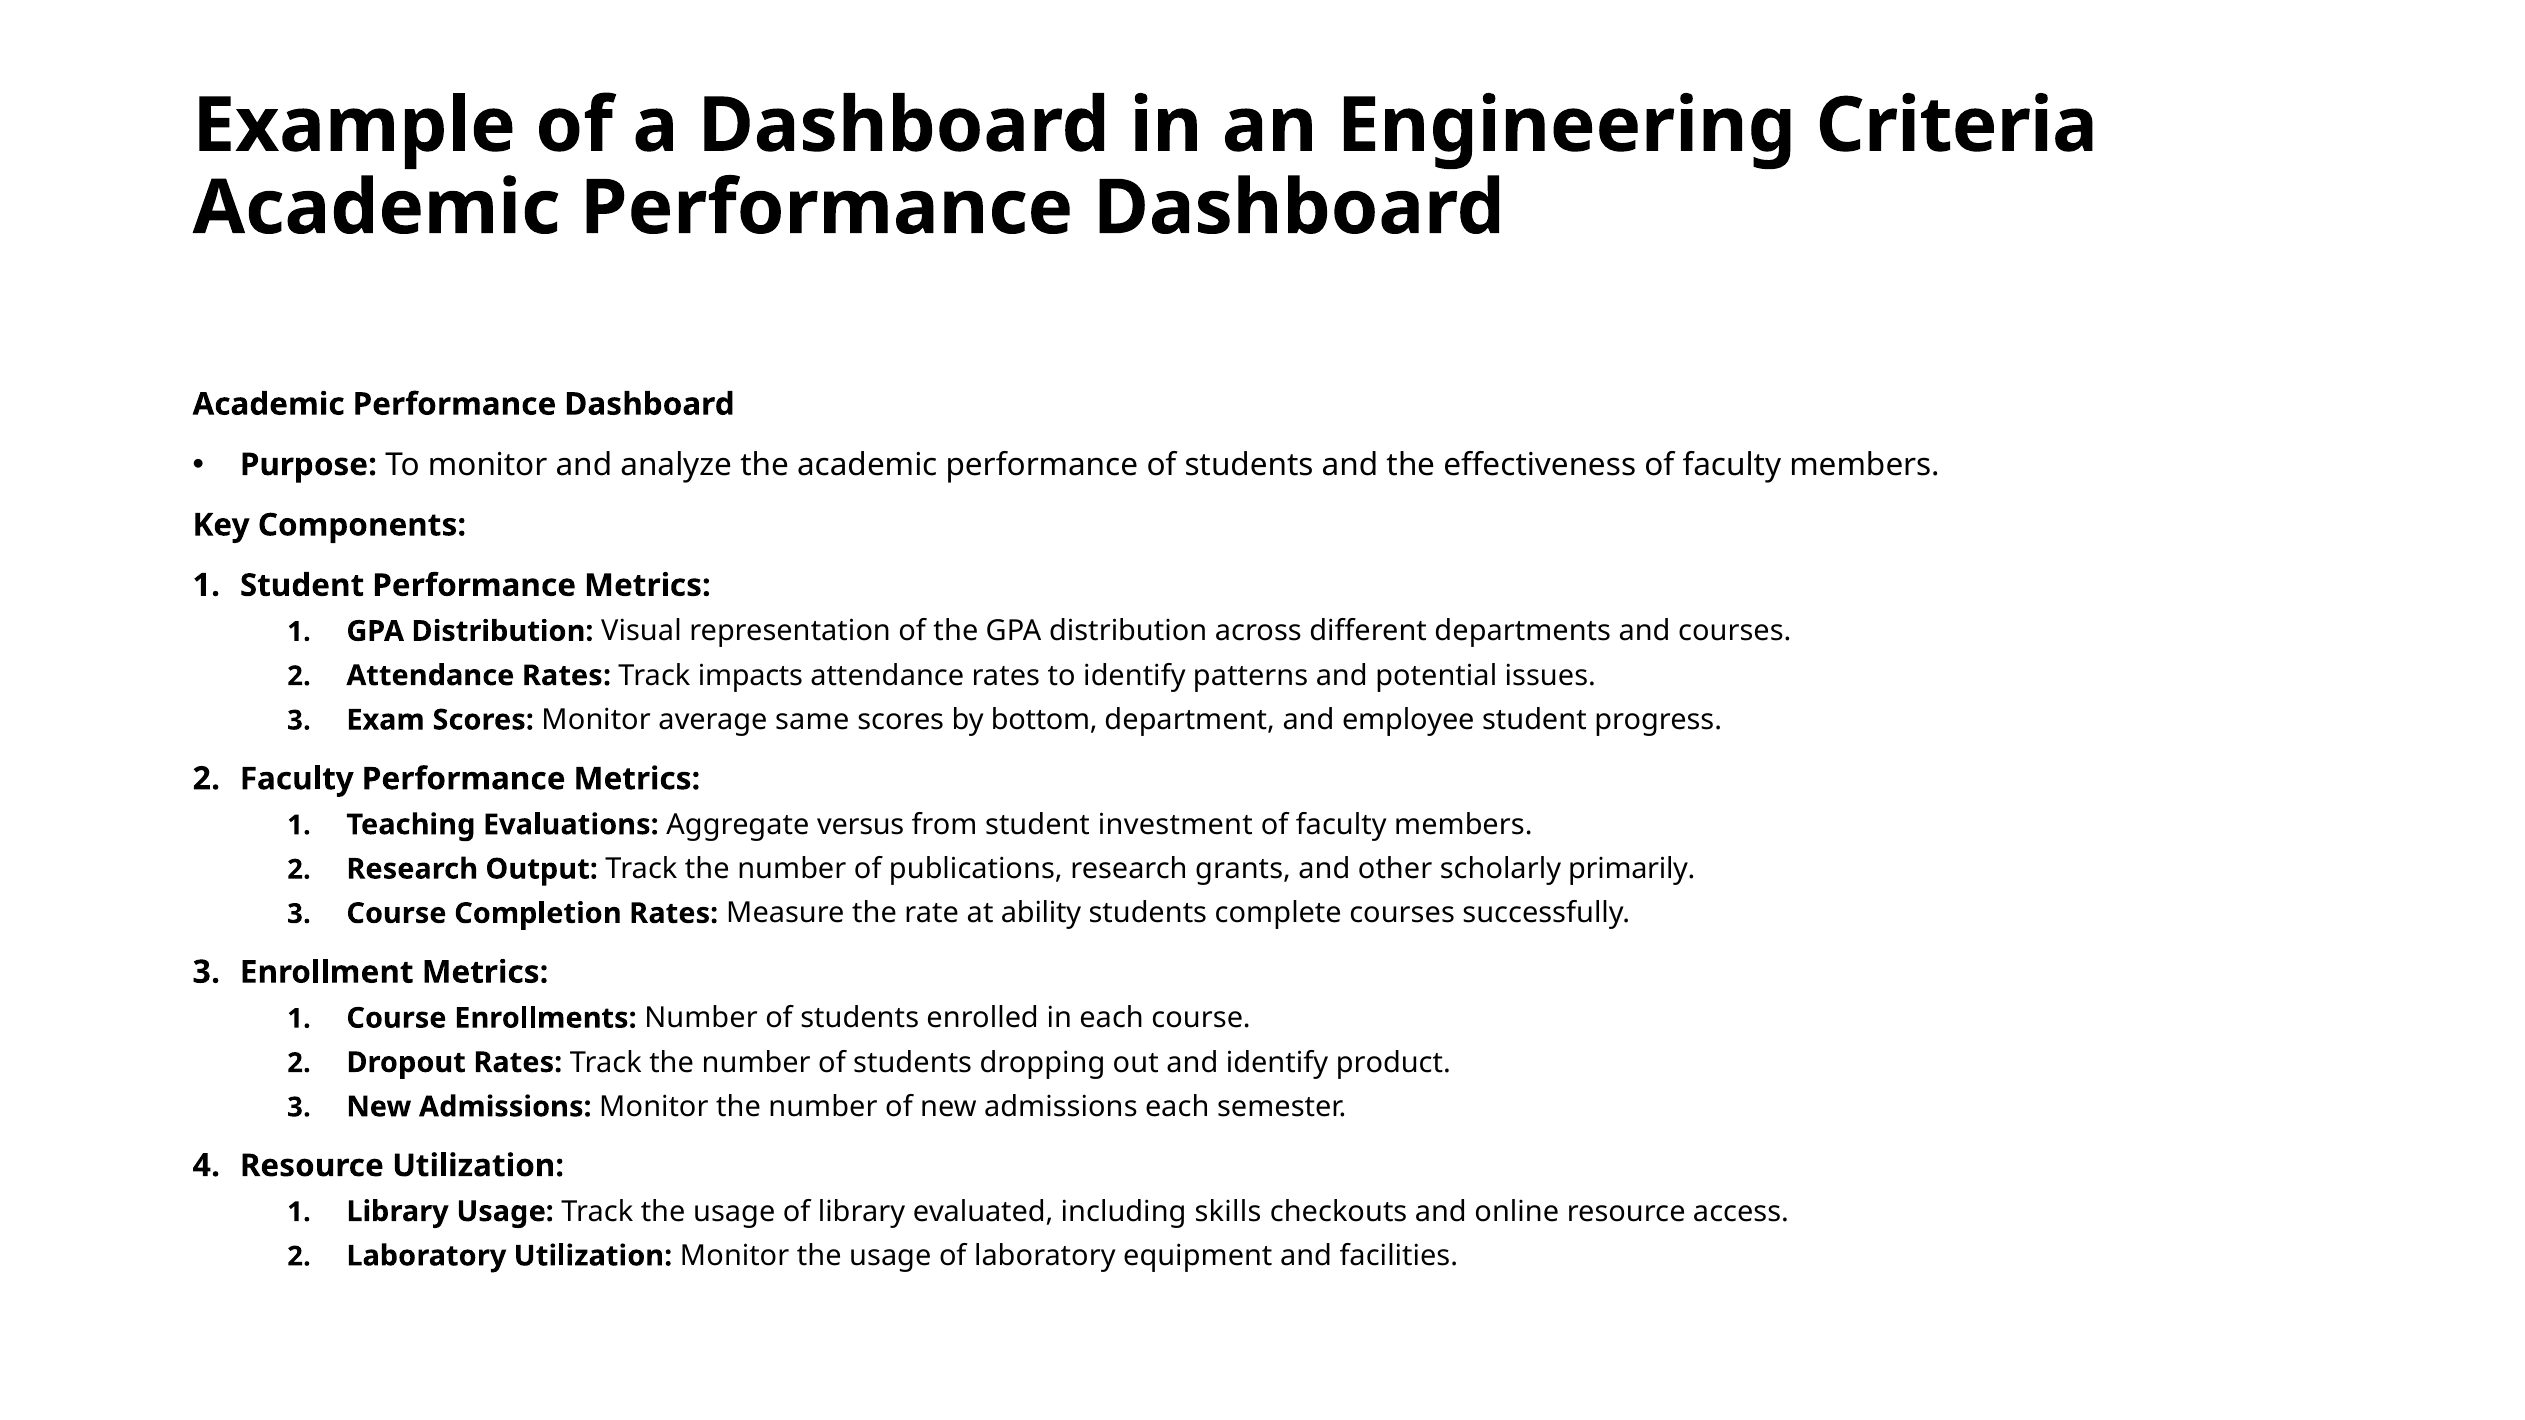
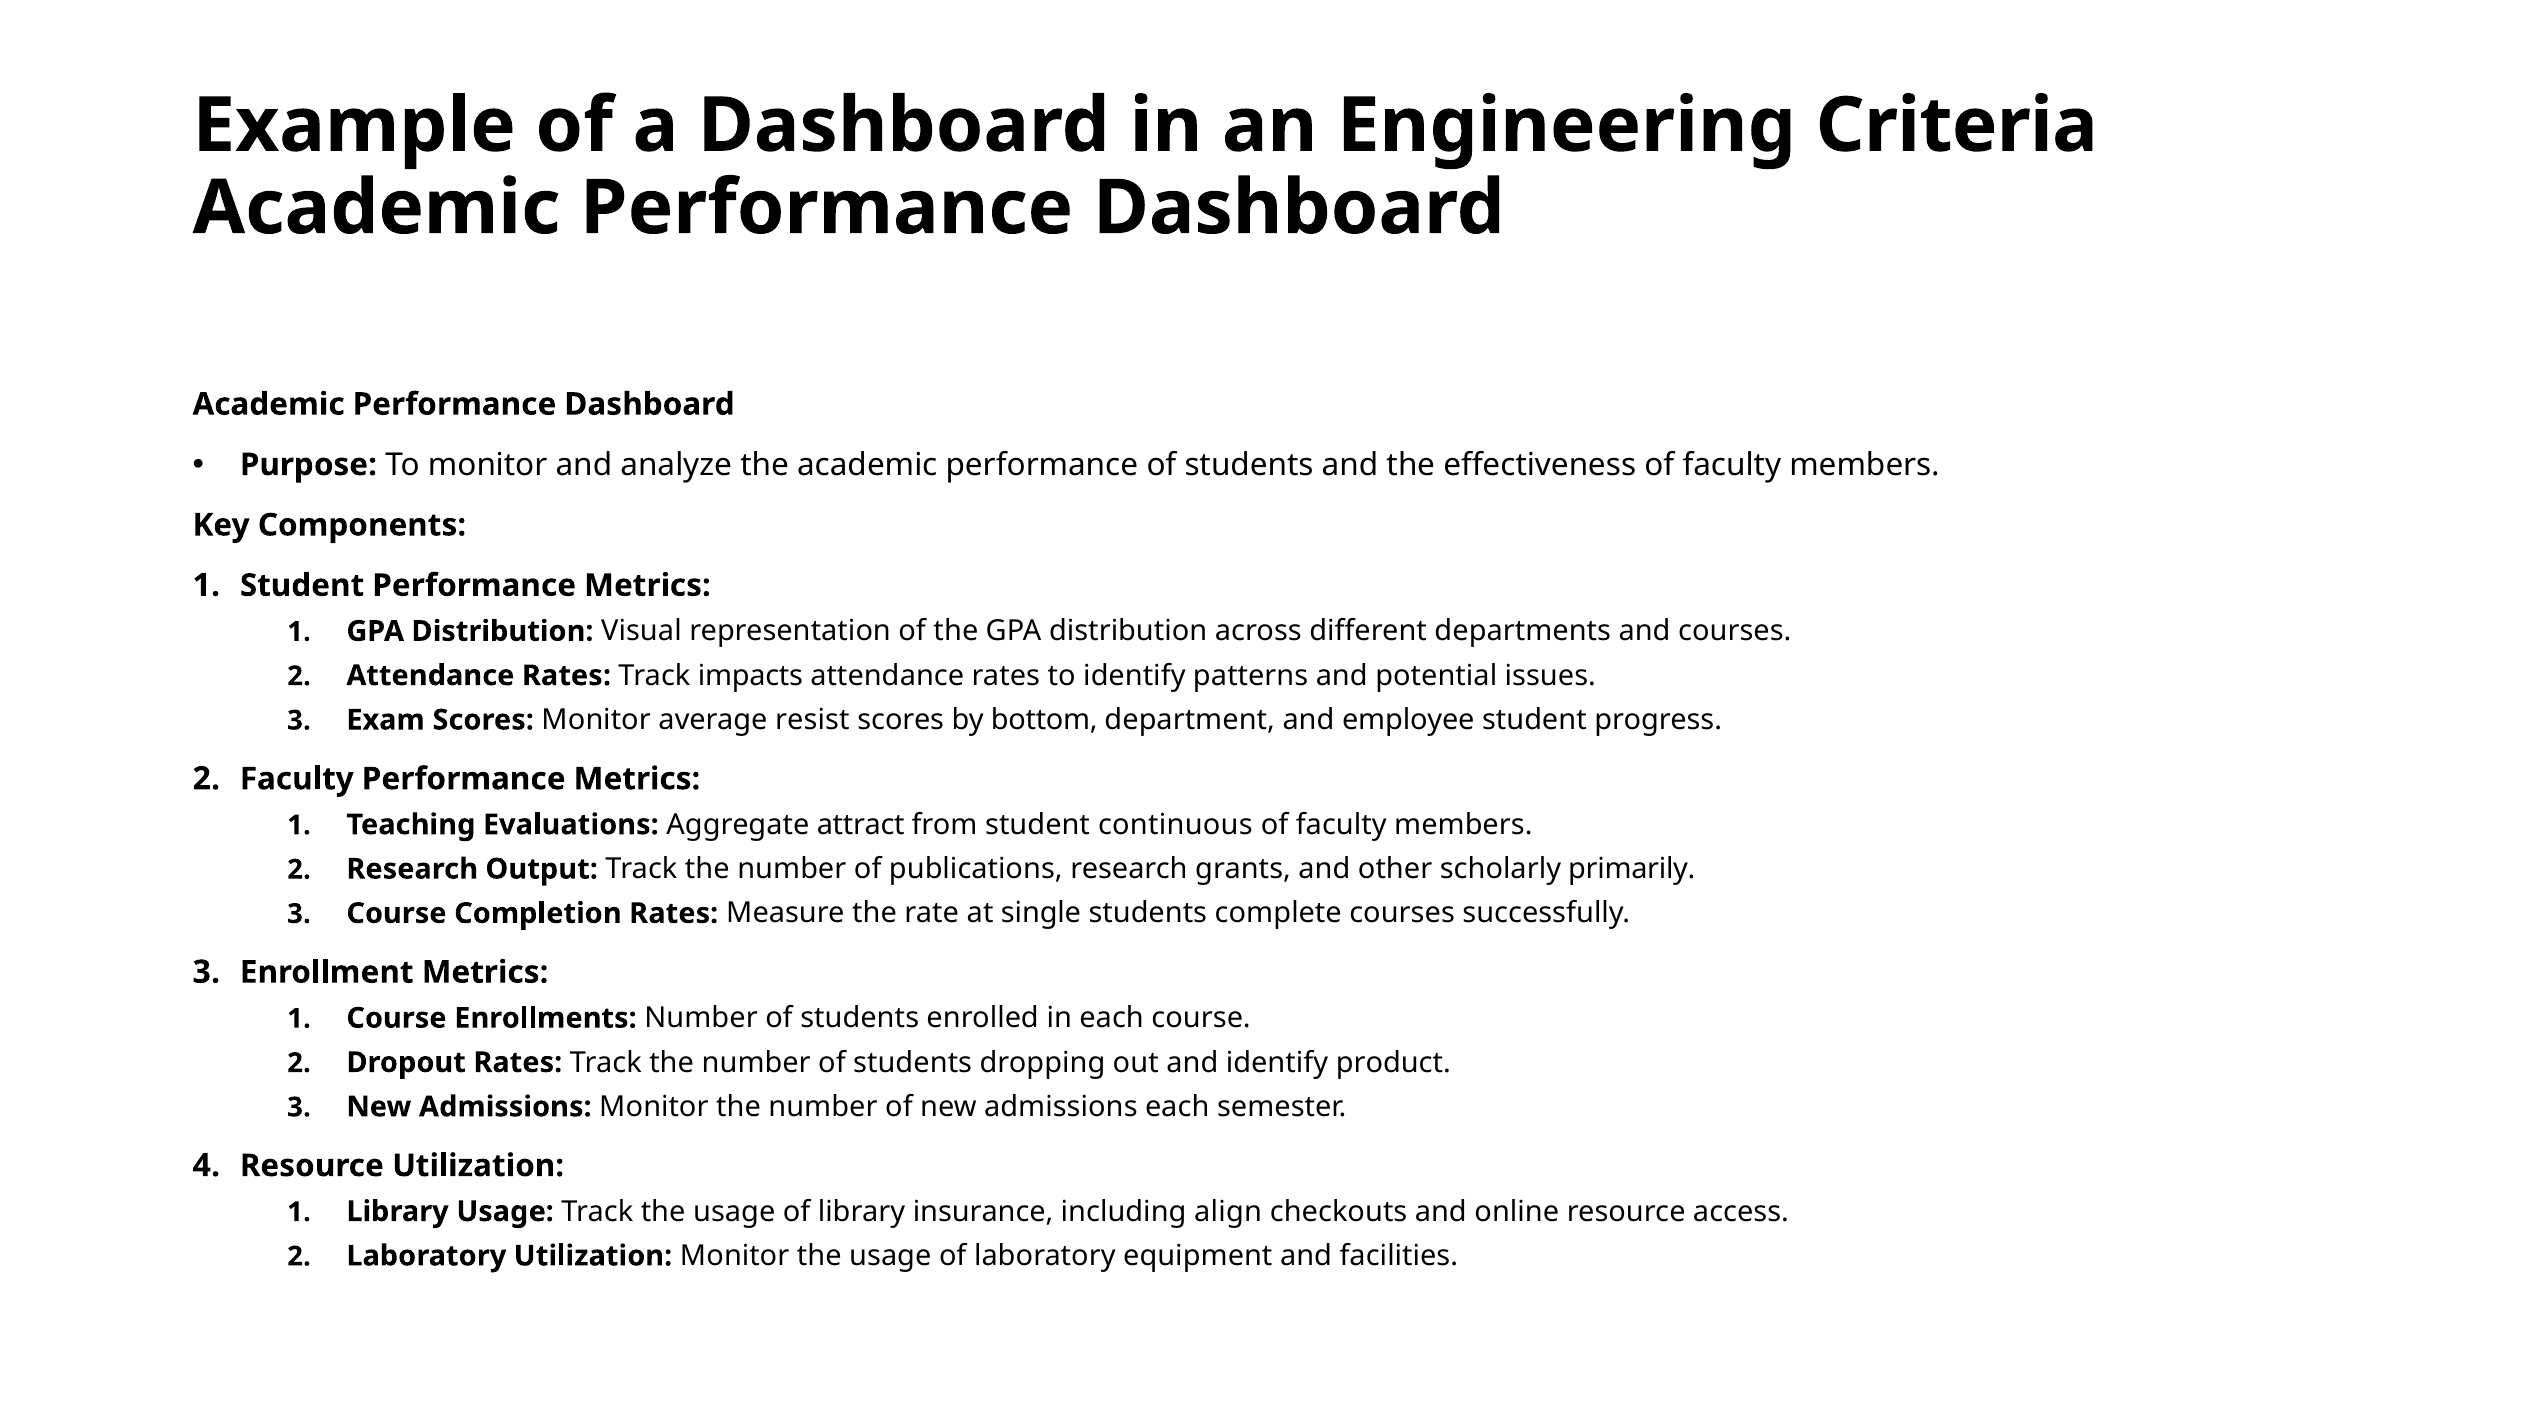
same: same -> resist (812, 720)
versus: versus -> attract (861, 825)
investment: investment -> continuous (1175, 825)
ability: ability -> single (1041, 914)
evaluated: evaluated -> insurance (983, 1212)
skills: skills -> align (1228, 1212)
